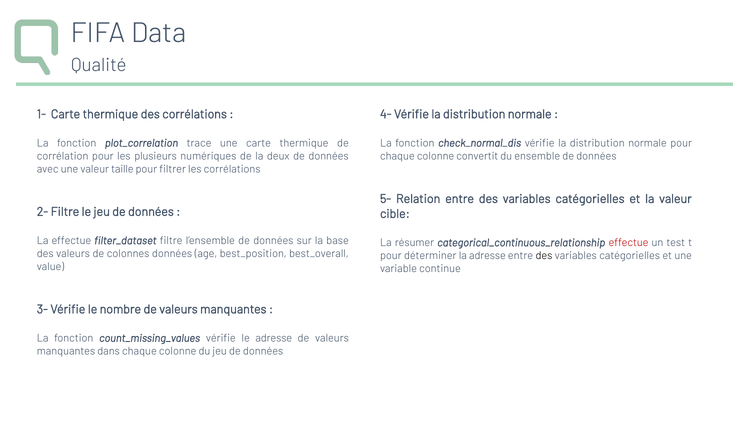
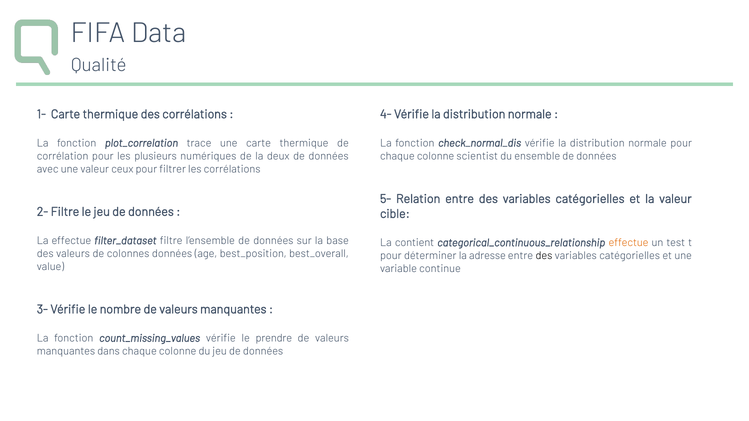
convertit: convertit -> scientist (477, 156)
taille: taille -> ceux (122, 169)
résumer: résumer -> contient (414, 243)
effectue colour: red -> orange (628, 243)
le adresse: adresse -> prendre (274, 338)
